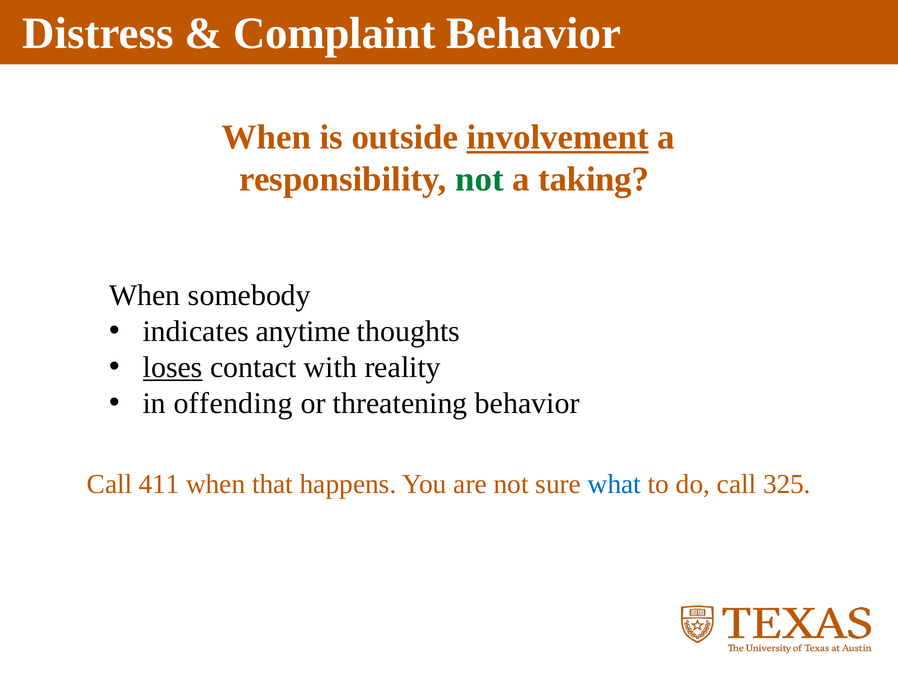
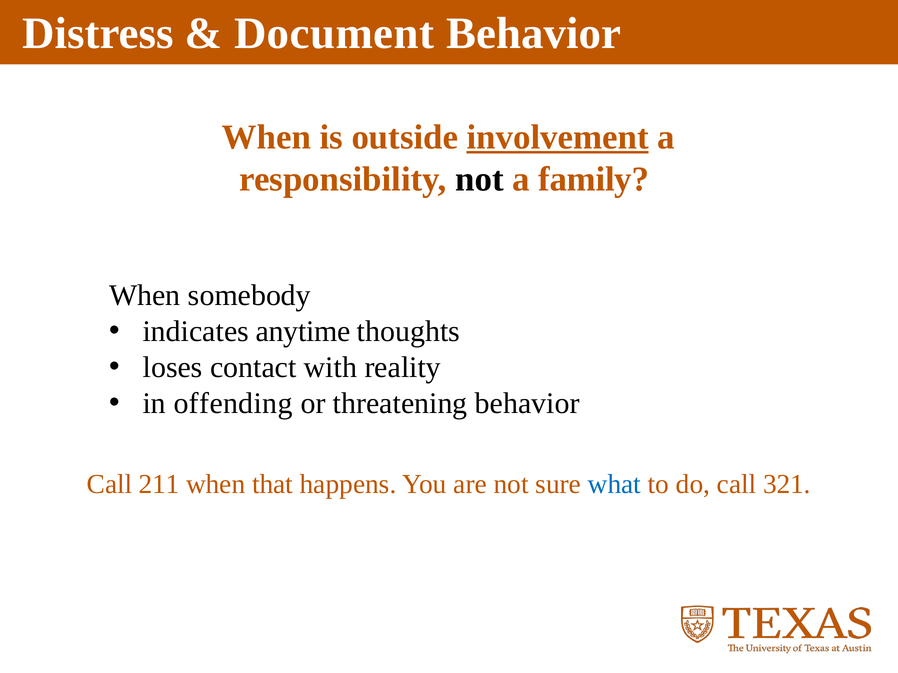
Complaint: Complaint -> Document (334, 34)
not colour: green -> black (479, 179)
taking: taking -> family (594, 179)
loses underline: present -> none (173, 368)
411: 411 -> 211 (159, 485)
325: 325 -> 321 (787, 485)
